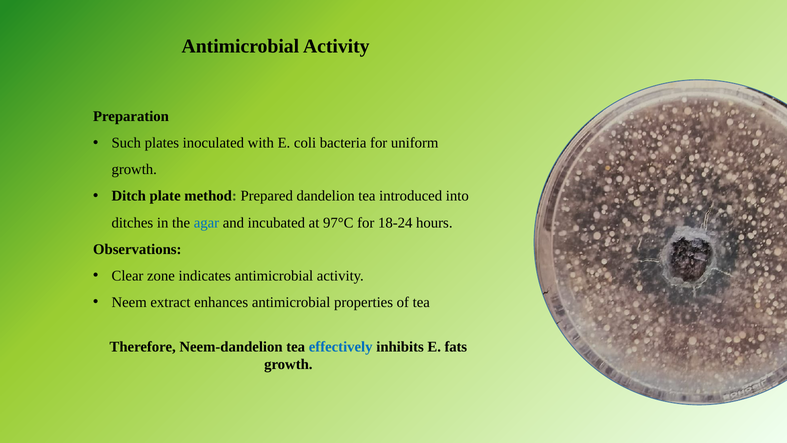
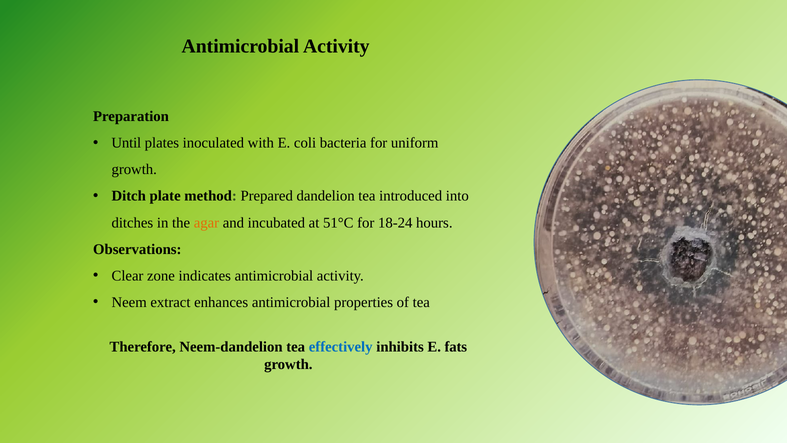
Such: Such -> Until (126, 143)
agar colour: blue -> orange (206, 223)
97°C: 97°C -> 51°C (338, 223)
